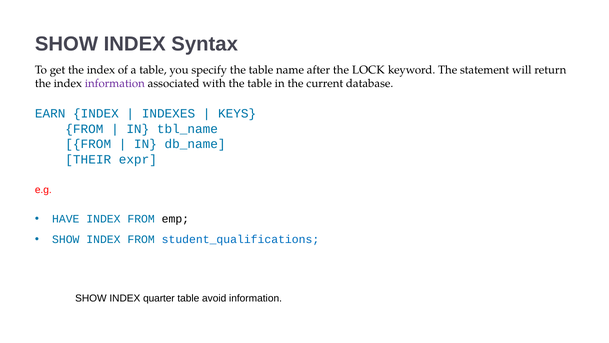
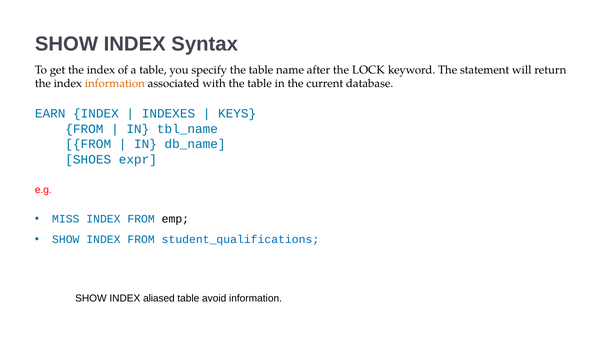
information colour: purple -> orange (115, 83)
THEIR: THEIR -> SHOES (88, 159)
HAVE: HAVE -> MISS (66, 219)
quarter: quarter -> aliased (159, 298)
